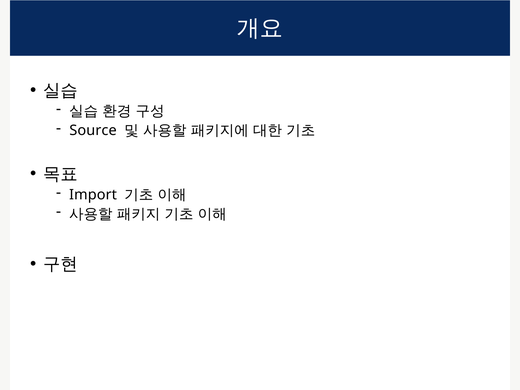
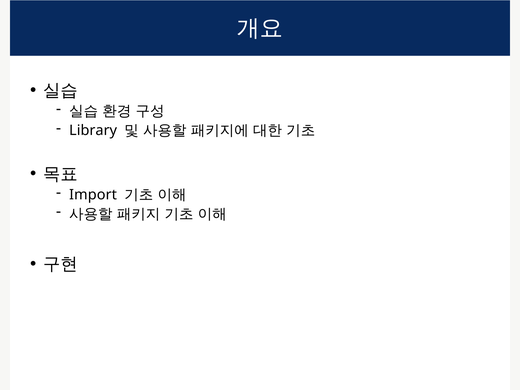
Source: Source -> Library (93, 130)
